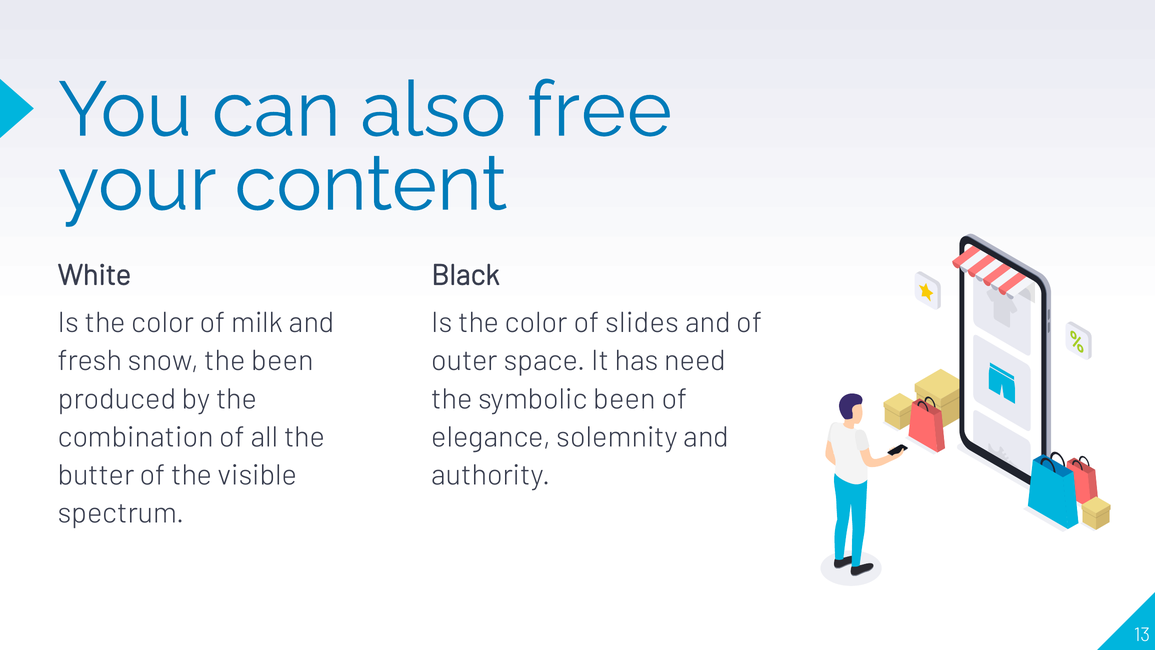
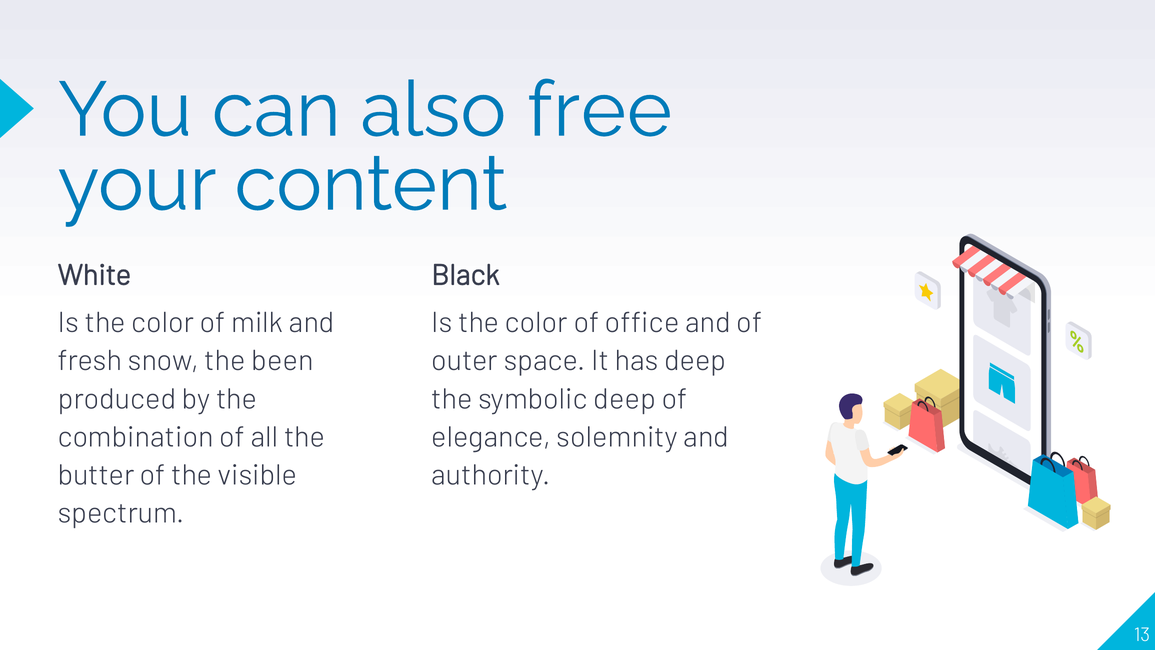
slides: slides -> office (642, 323)
has need: need -> deep (695, 361)
symbolic been: been -> deep (625, 399)
